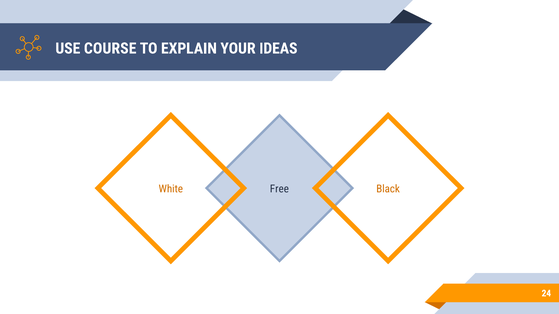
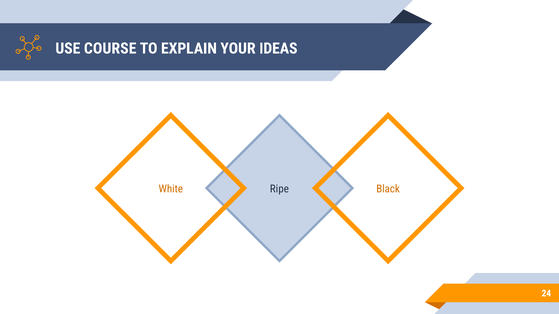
Free: Free -> Ripe (279, 189)
